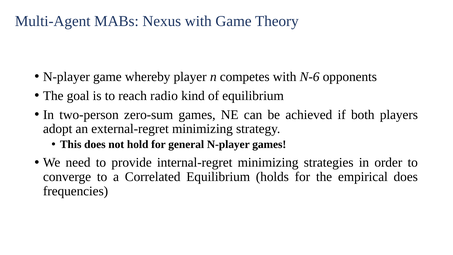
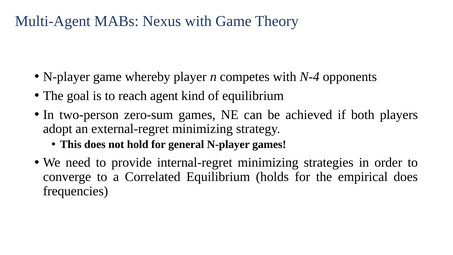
N-6: N-6 -> N-4 (310, 77)
radio: radio -> agent (164, 96)
